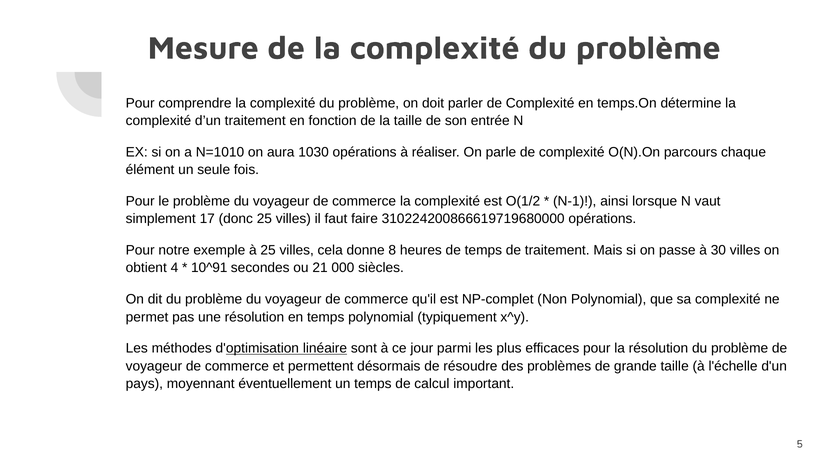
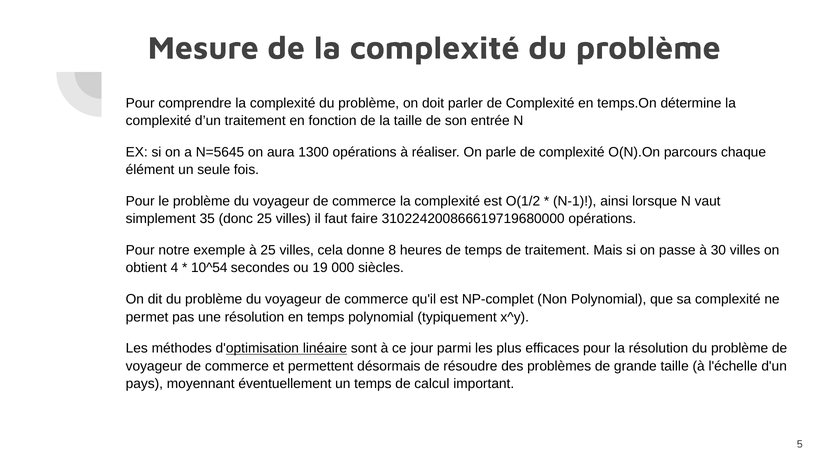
N=1010: N=1010 -> N=5645 (220, 152)
1030: 1030 -> 1300 (314, 152)
17: 17 -> 35 (207, 219)
10^91: 10^91 -> 10^54 (209, 268)
21: 21 -> 19 (320, 268)
